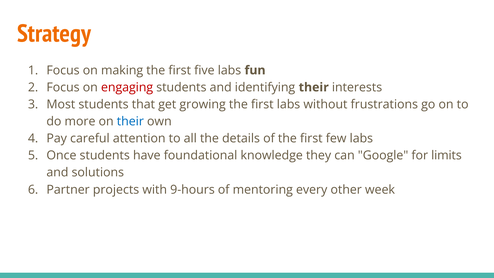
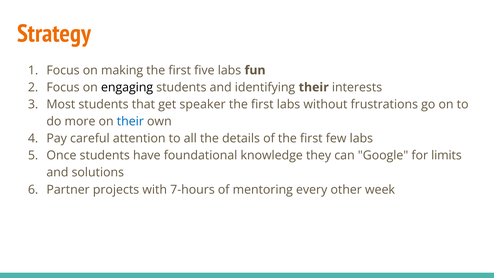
engaging colour: red -> black (127, 87)
growing: growing -> speaker (203, 104)
9-hours: 9-hours -> 7-hours (192, 190)
